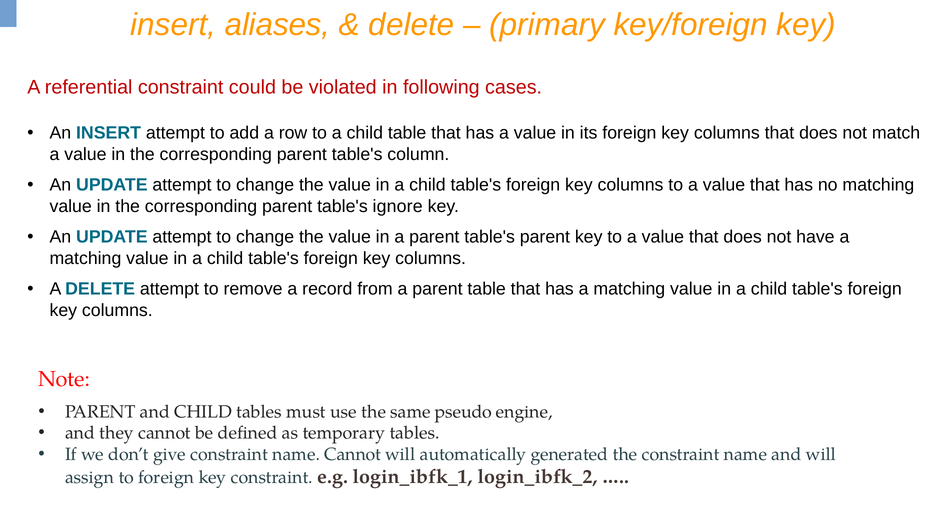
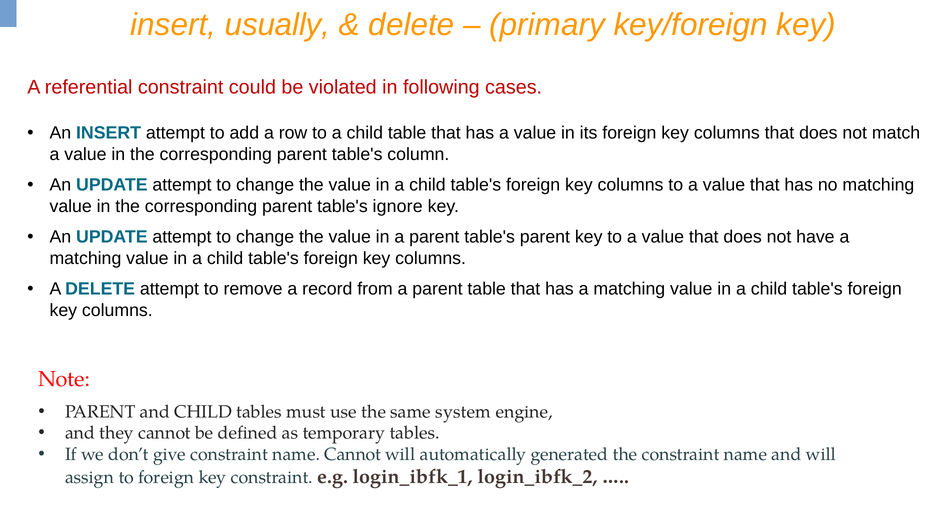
aliases: aliases -> usually (277, 25)
pseudo: pseudo -> system (463, 411)
